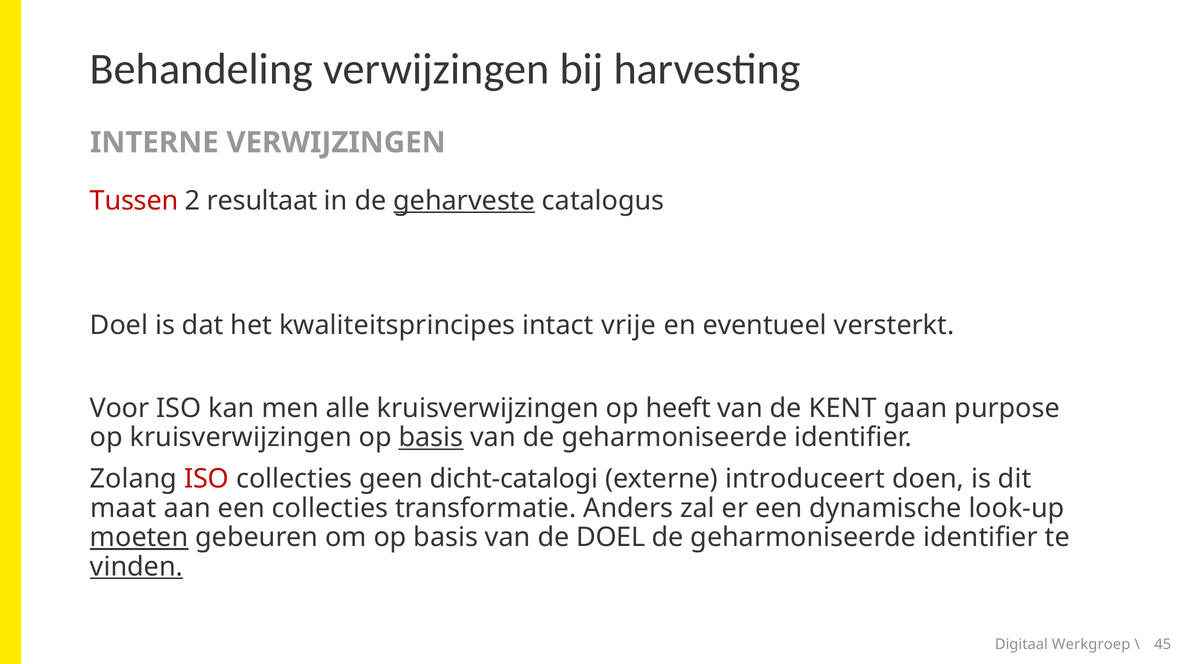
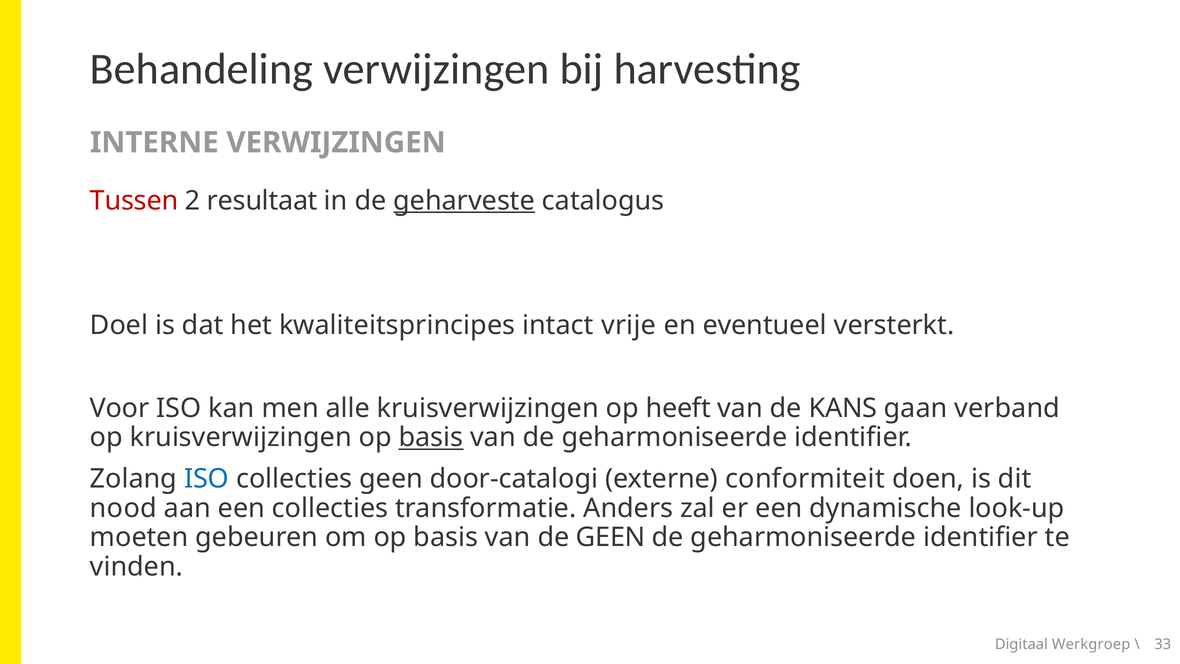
KENT: KENT -> KANS (843, 408)
purpose: purpose -> verband (1007, 408)
ISO colour: red -> blue (207, 479)
dicht-catalogi: dicht-catalogi -> door-catalogi (514, 479)
introduceert: introduceert -> conformiteit (805, 479)
maat: maat -> nood (123, 508)
moeten underline: present -> none (139, 537)
de DOEL: DOEL -> GEEN (611, 537)
vinden underline: present -> none (136, 566)
45: 45 -> 33 (1163, 644)
